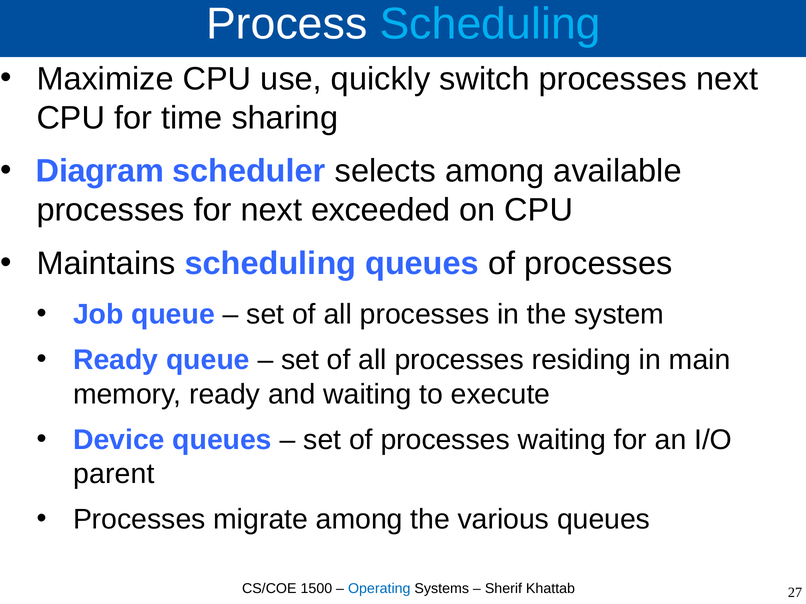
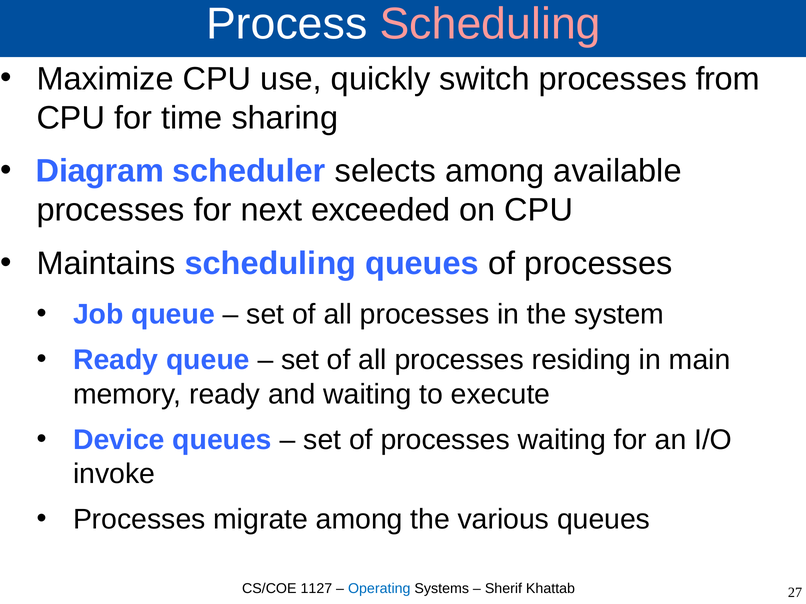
Scheduling colour: light blue -> pink (490, 24)
processes next: next -> from (728, 79)
parent: parent -> invoke (114, 474)
1500: 1500 -> 1127 (316, 589)
